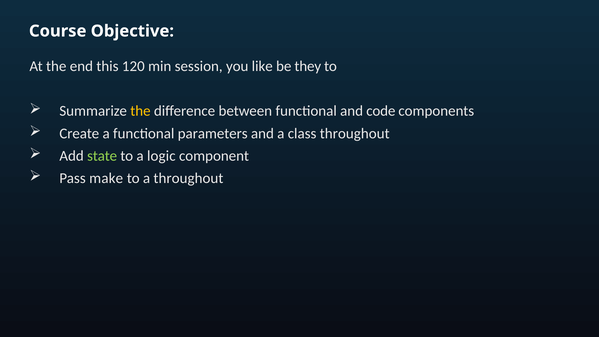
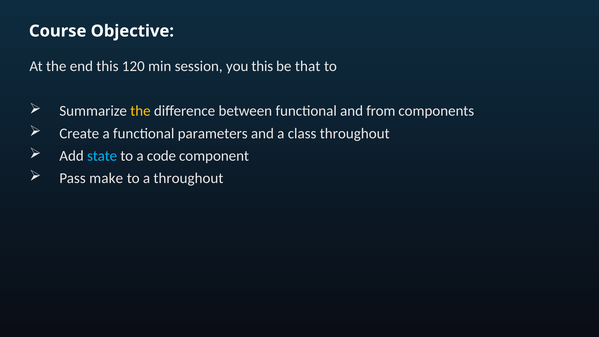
you like: like -> this (262, 66)
they: they -> that (308, 66)
code: code -> from (381, 111)
state colour: light green -> light blue (102, 156)
logic: logic -> code (161, 156)
